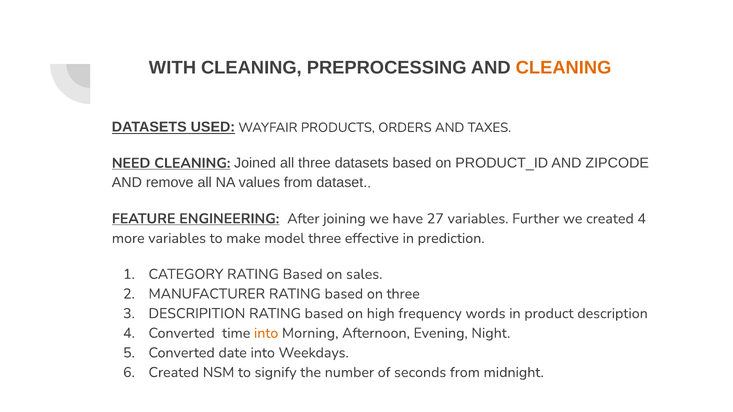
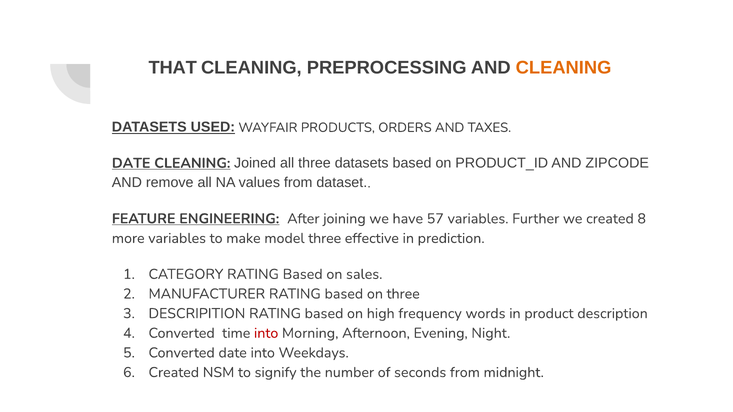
WITH: WITH -> THAT (173, 68)
NEED: NEED -> DATE (131, 163)
27: 27 -> 57 (435, 219)
created 4: 4 -> 8 (642, 219)
into colour: orange -> red (266, 333)
